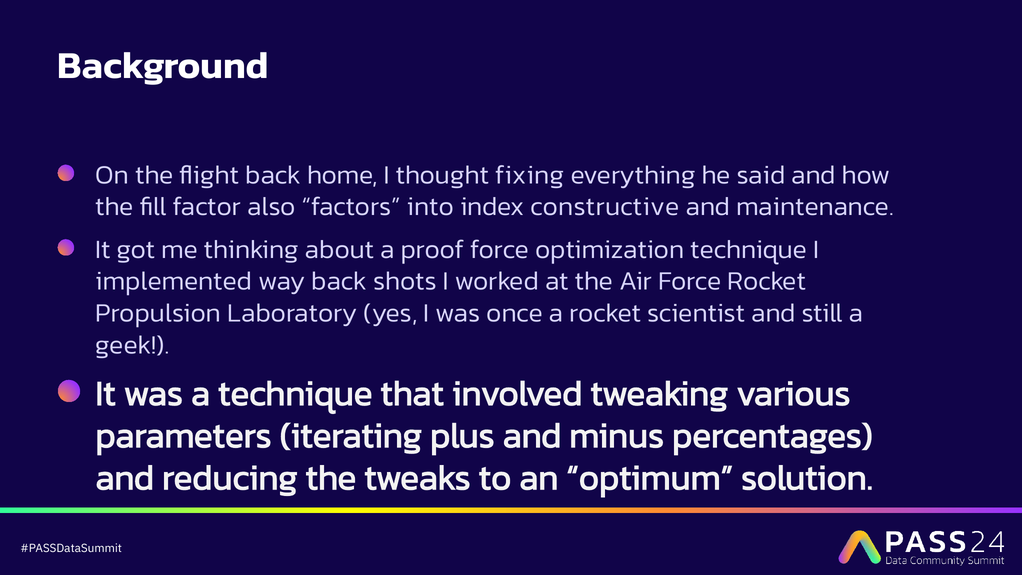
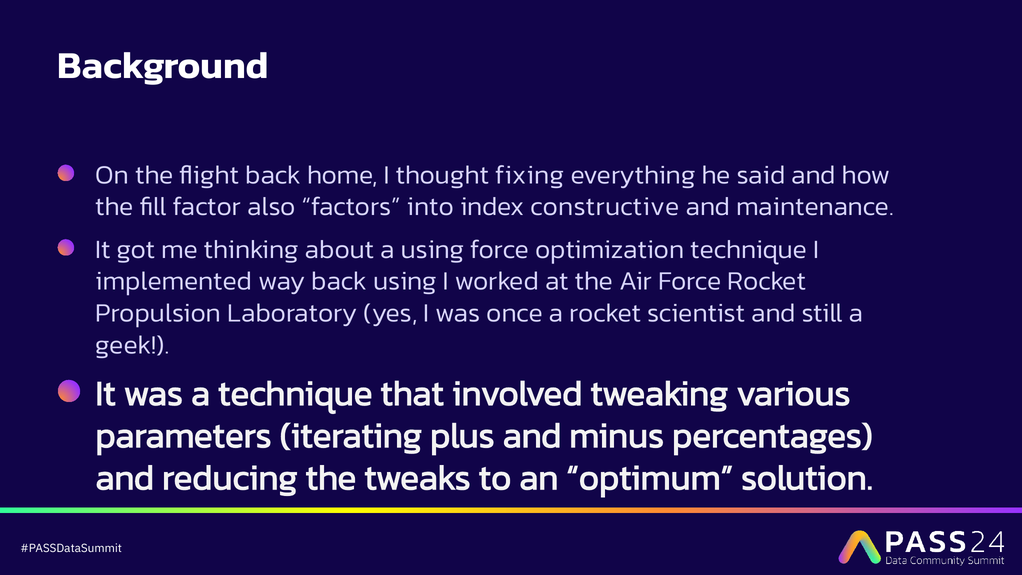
a proof: proof -> using (433, 249)
back shots: shots -> using (405, 281)
